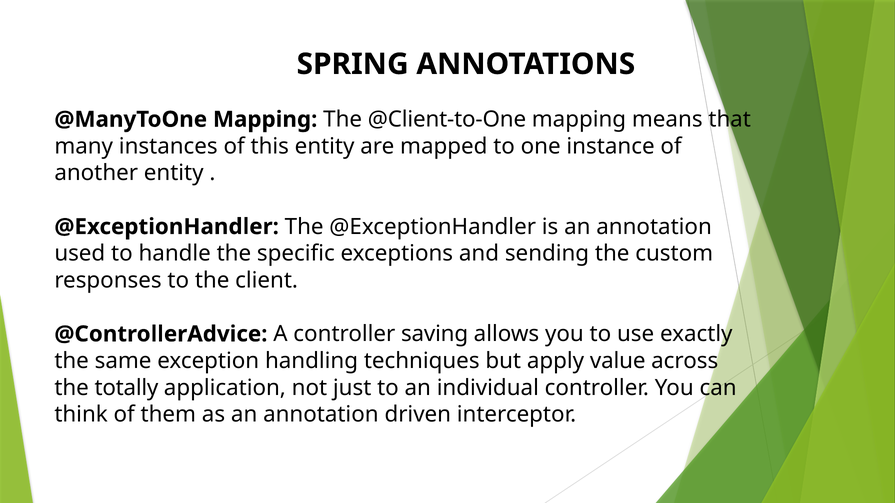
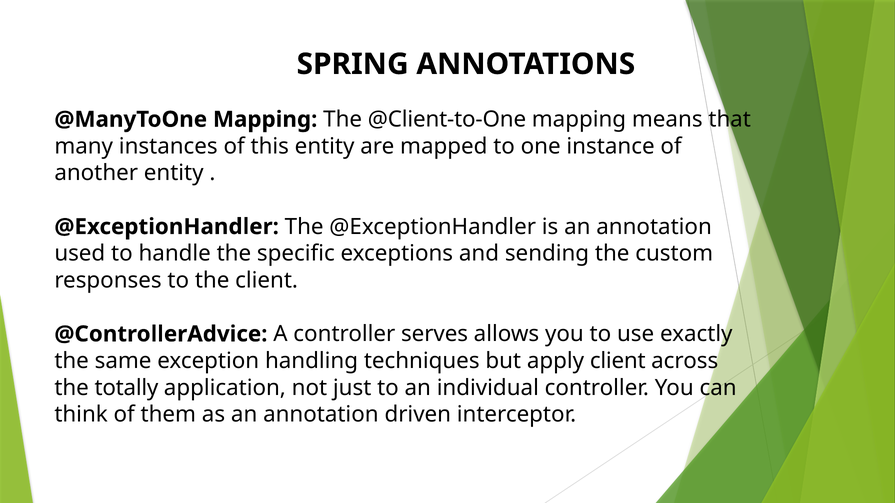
saving: saving -> serves (435, 334)
apply value: value -> client (618, 361)
